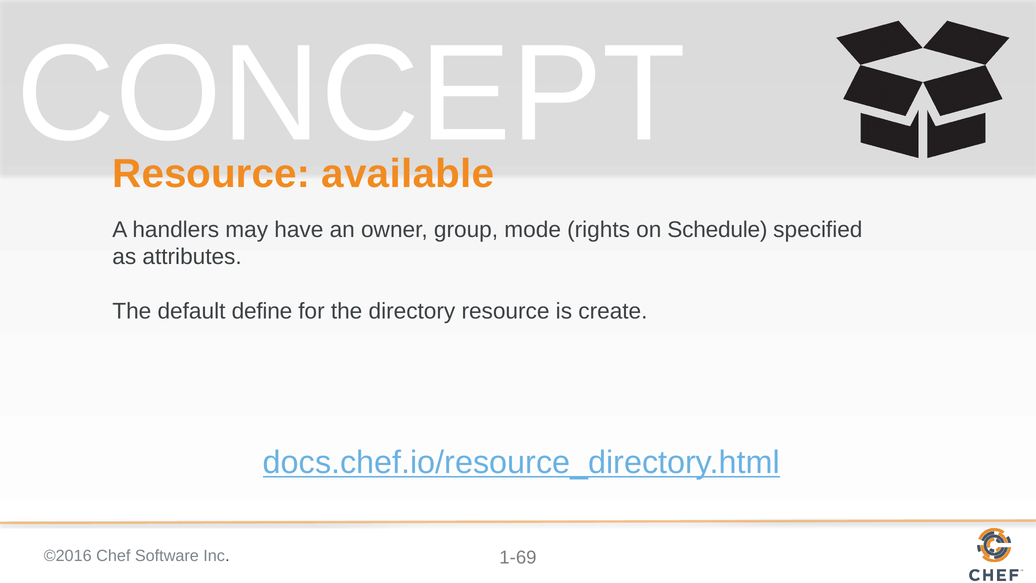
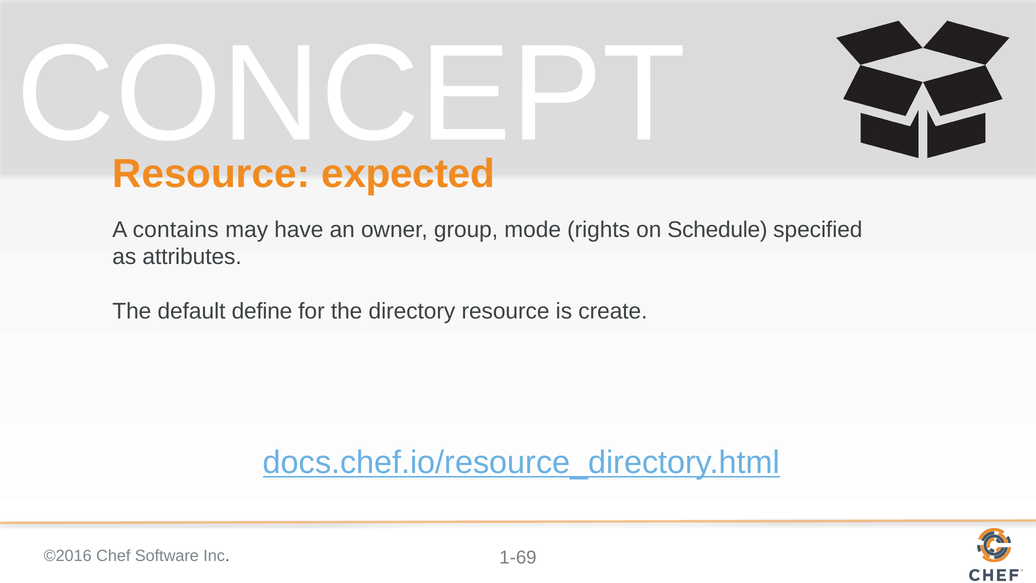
available: available -> expected (408, 174)
handlers: handlers -> contains (176, 230)
